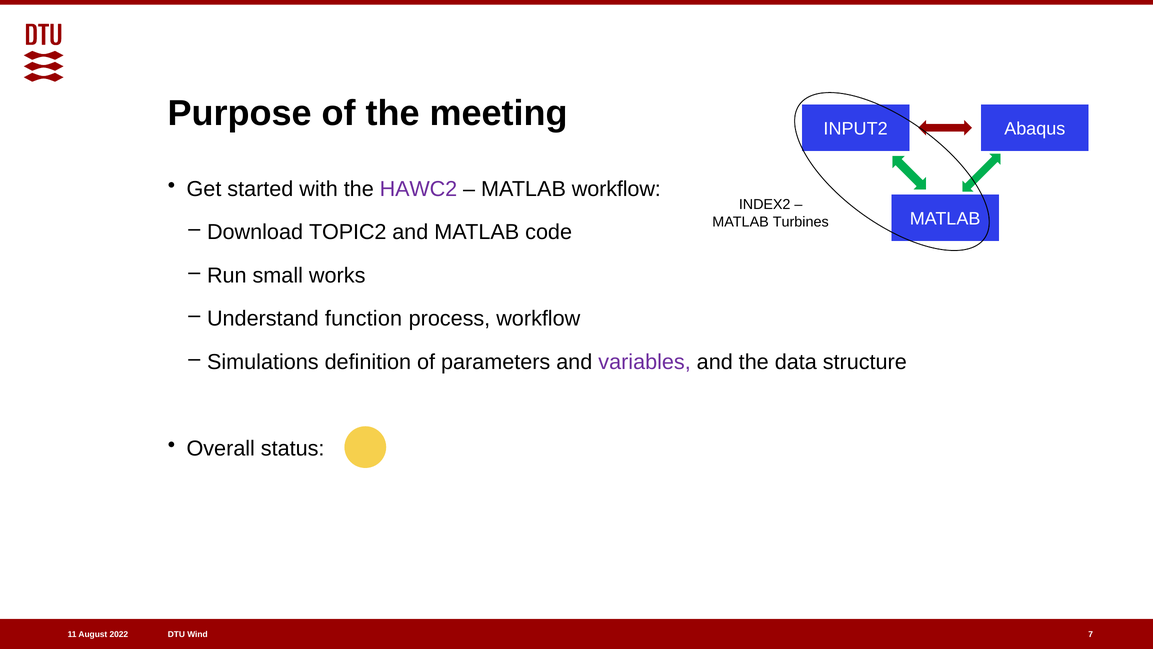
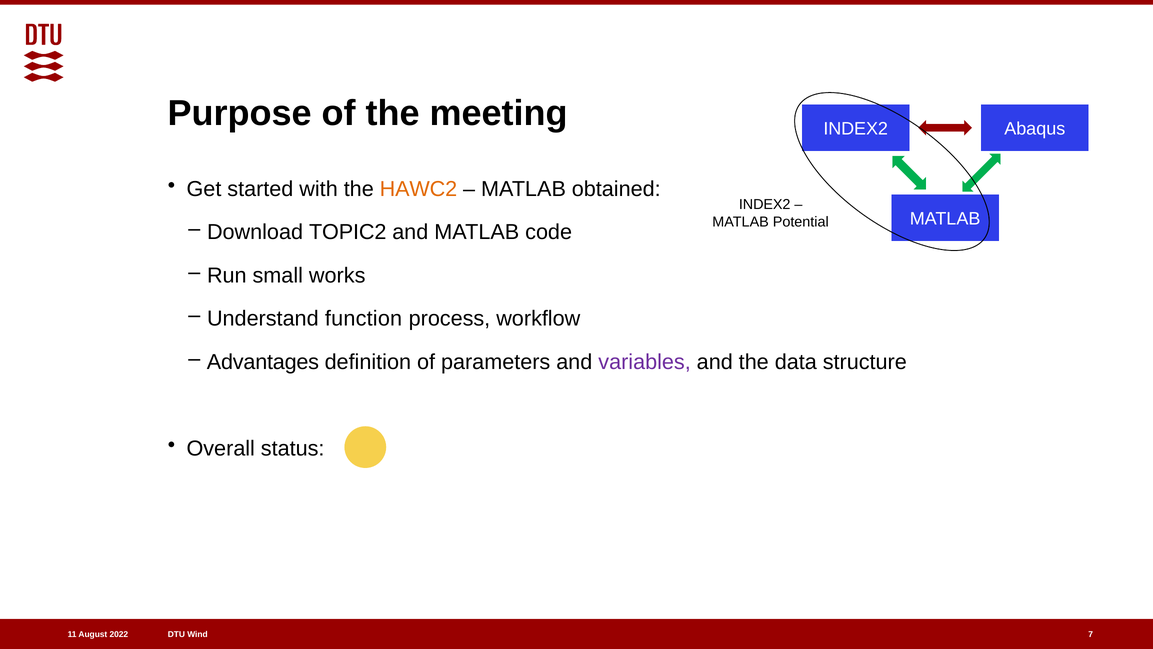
INPUT2: INPUT2 -> INDEX2 (856, 129)
HAWC2 colour: purple -> orange (418, 189)
MATLAB workflow: workflow -> obtained (616, 189)
Turbines: Turbines -> Potential (801, 222)
Simulations: Simulations -> Advantages (263, 362)
